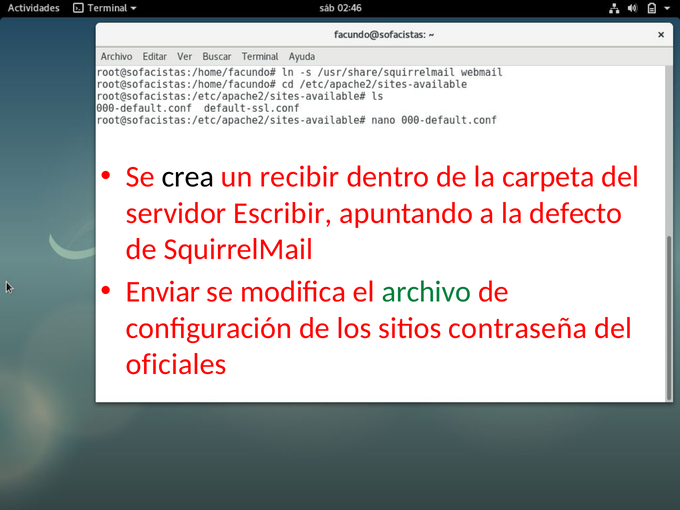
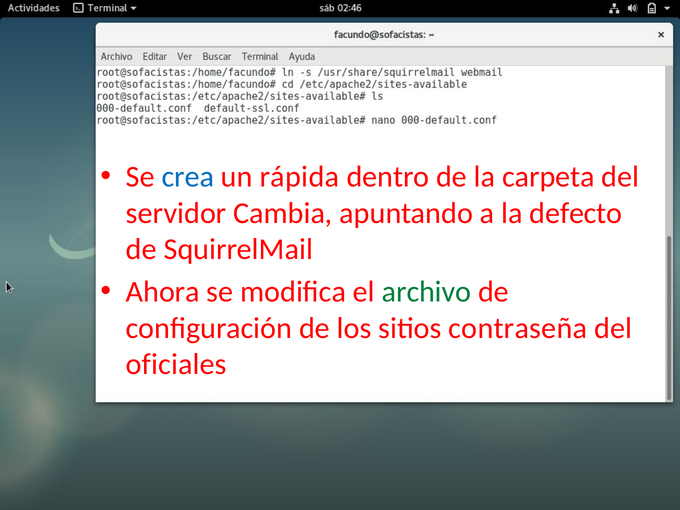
crea colour: black -> blue (188, 177)
recibir: recibir -> rápida (299, 177)
Escribir: Escribir -> Cambia (283, 213)
Enviar: Enviar -> Ahora (163, 292)
